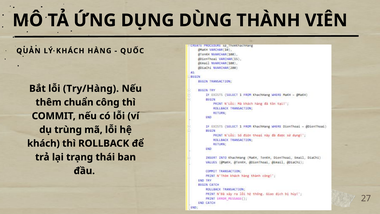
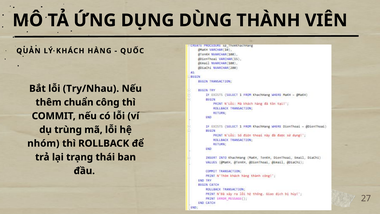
Try/Hàng: Try/Hàng -> Try/Nhau (91, 88)
khách: khách -> nhóm (43, 143)
